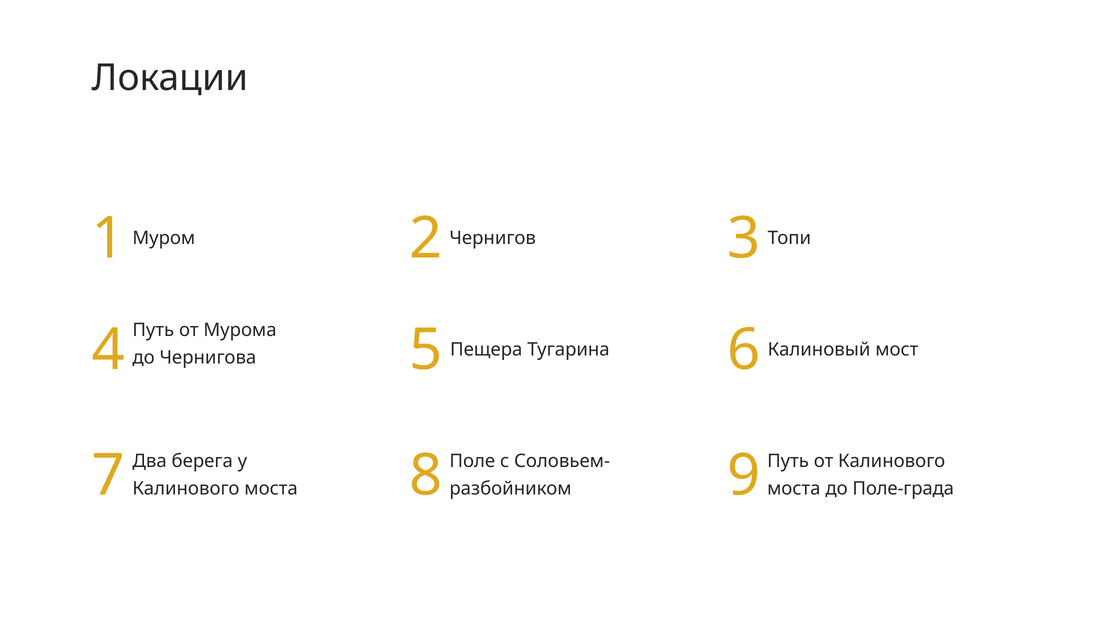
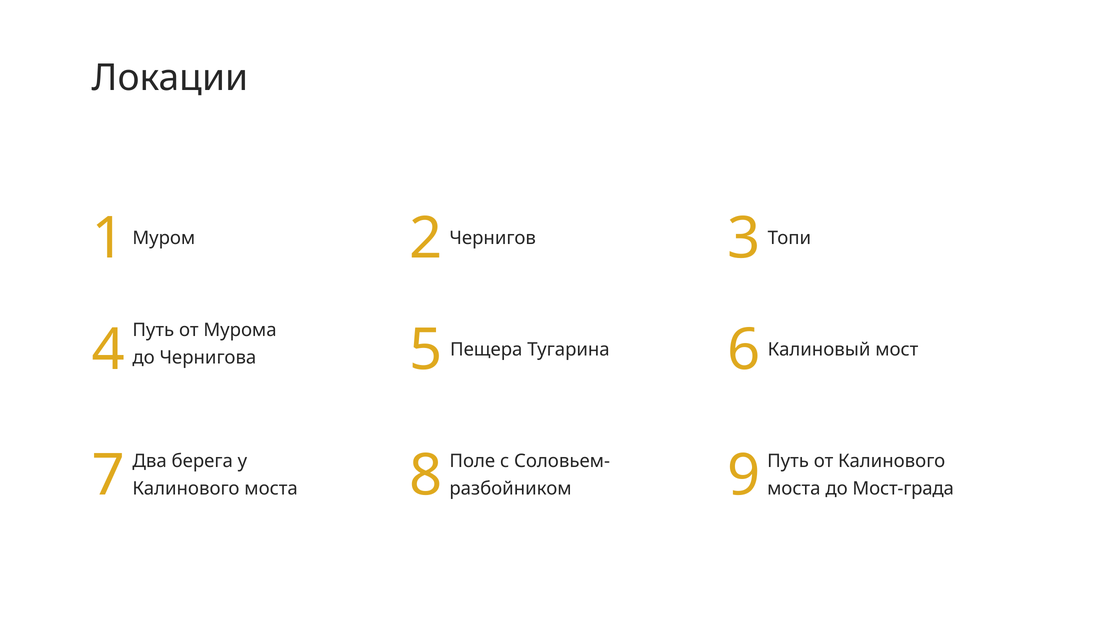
Поле-града: Поле-града -> Мост-града (903, 489)
